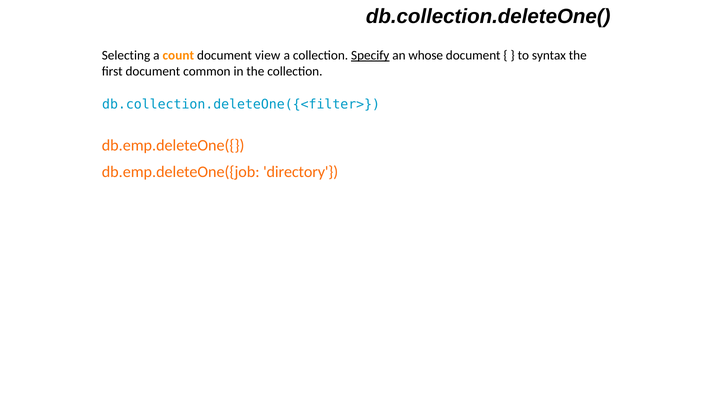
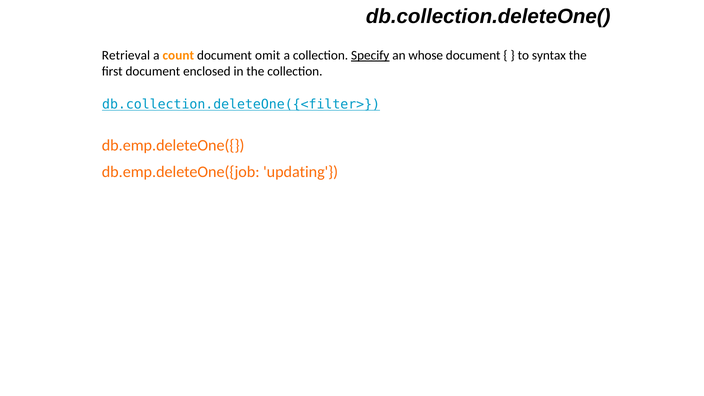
Selecting: Selecting -> Retrieval (126, 55)
view: view -> omit (268, 55)
common: common -> enclosed (207, 71)
db.collection.deleteOne({<filter> underline: none -> present (241, 105)
directory: directory -> updating (301, 172)
